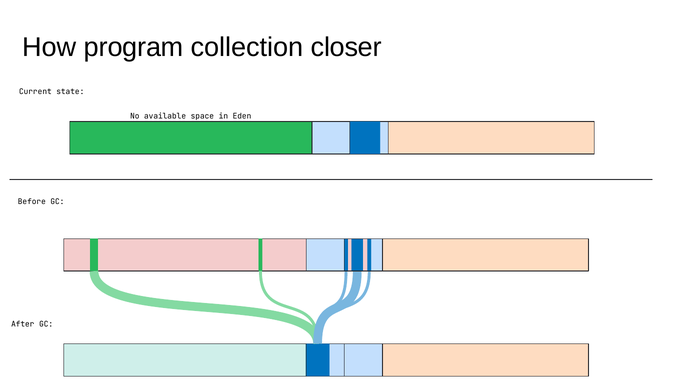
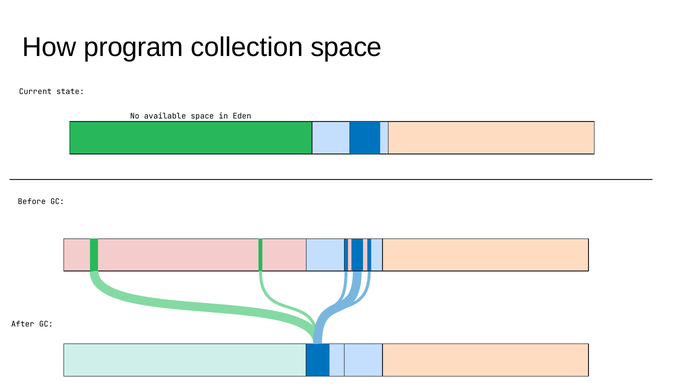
collection closer: closer -> space (346, 47)
